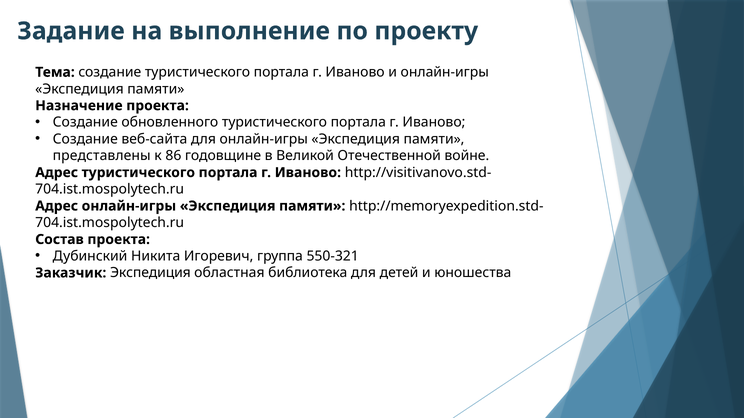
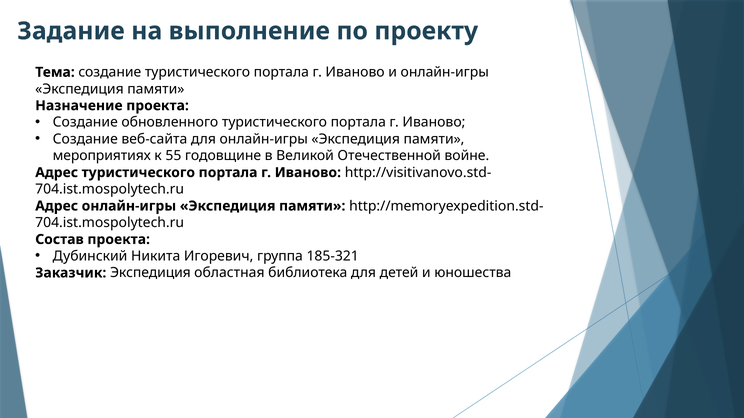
представлены: представлены -> мероприятиях (102, 156)
86: 86 -> 55 (173, 156)
550-321: 550-321 -> 185-321 (333, 256)
